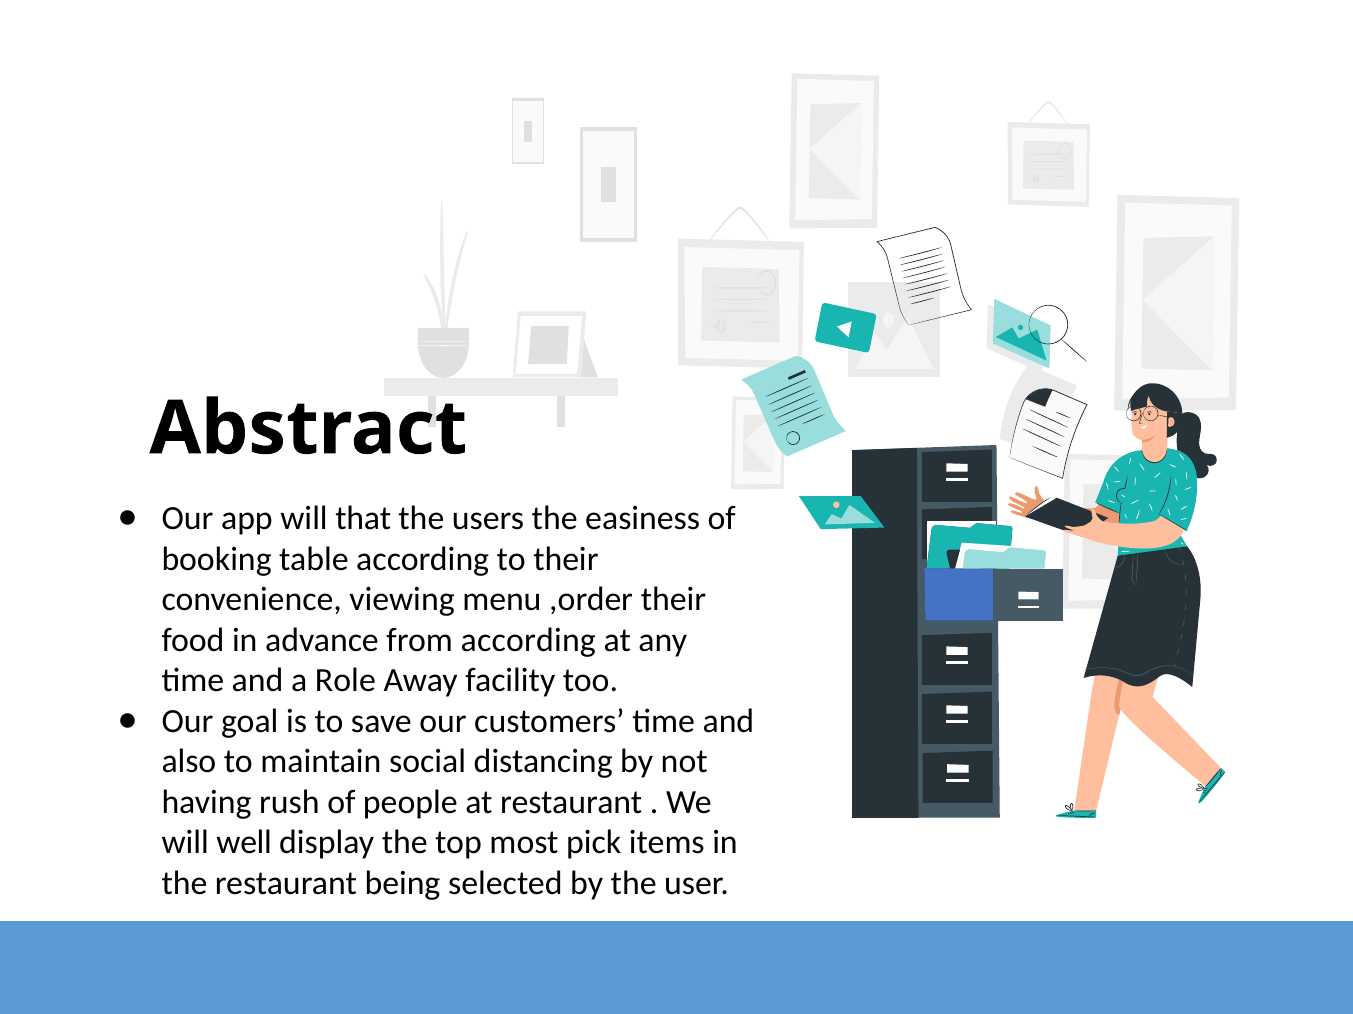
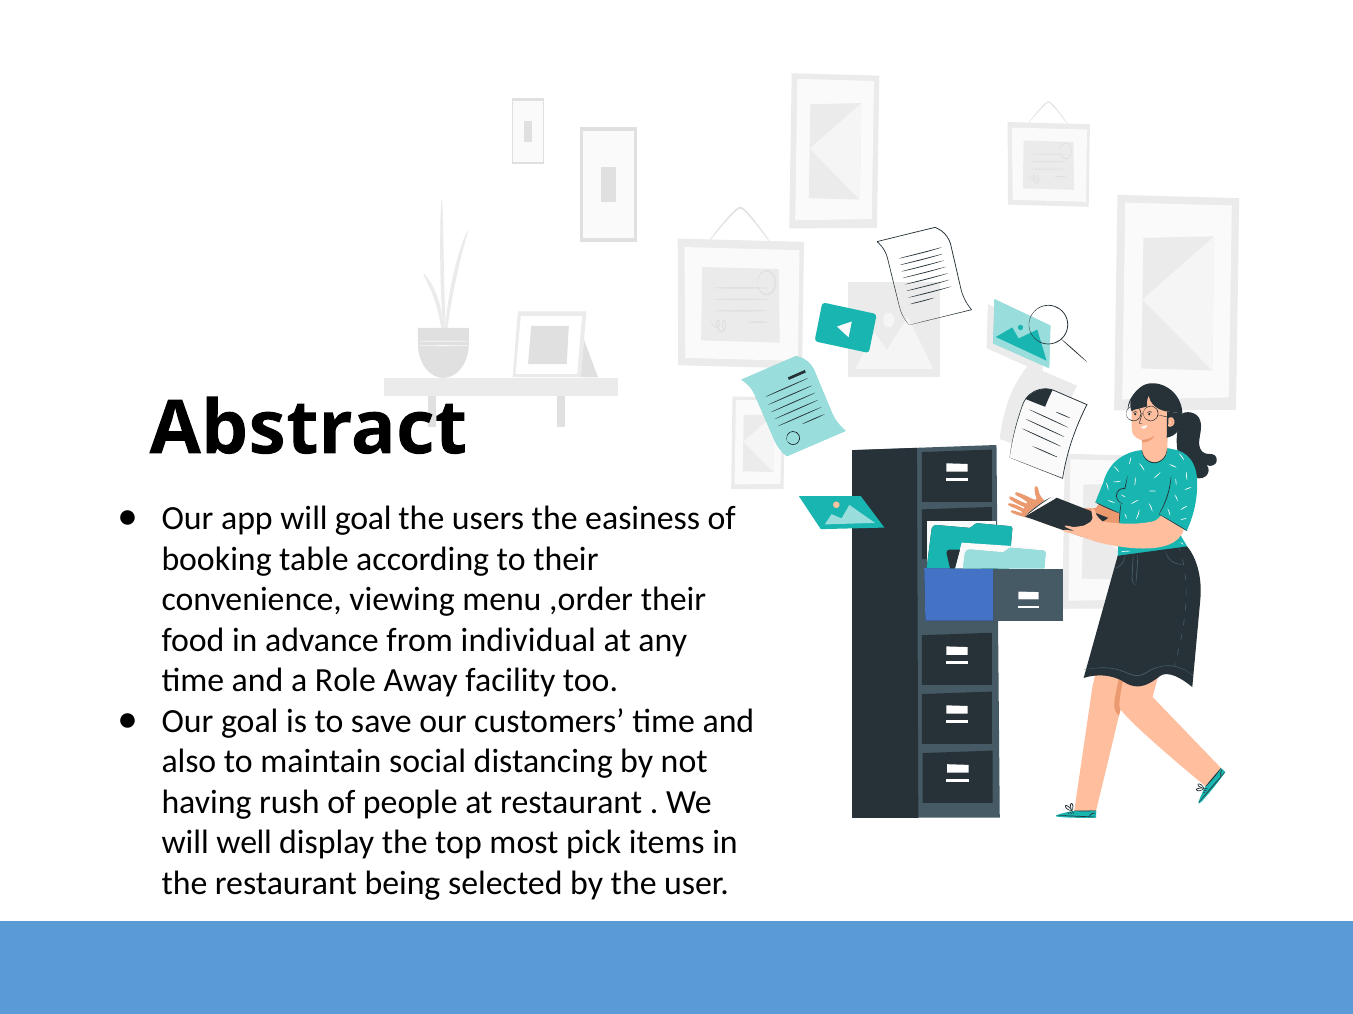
will that: that -> goal (363, 519)
from according: according -> individual (528, 640)
